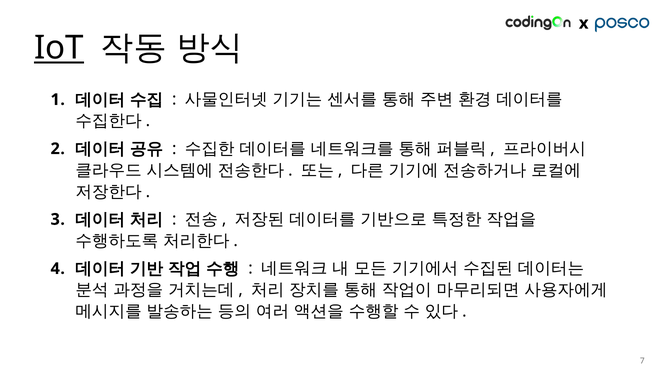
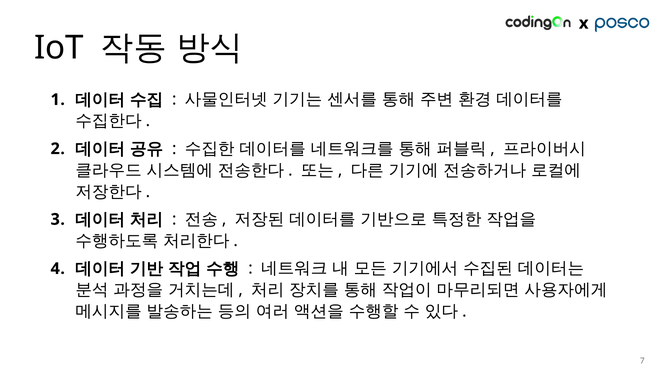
IoT underline: present -> none (59, 48)
